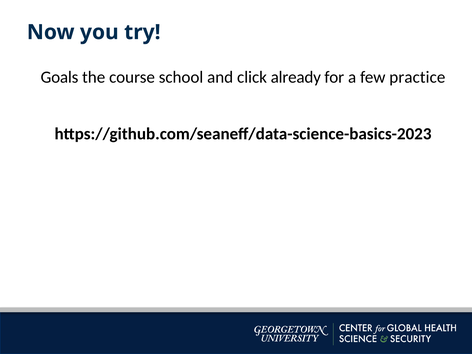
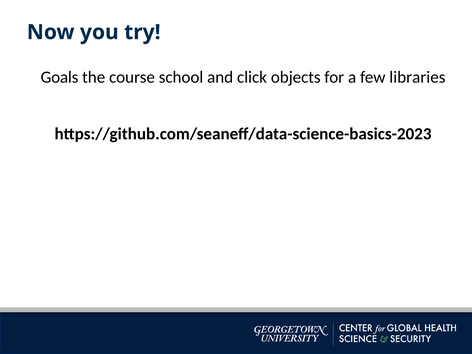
already: already -> objects (296, 77)
practice: practice -> libraries (417, 77)
